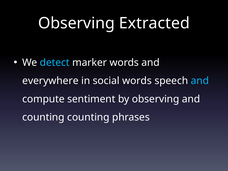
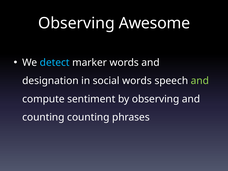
Extracted: Extracted -> Awesome (154, 23)
everywhere: everywhere -> designation (50, 81)
and colour: light blue -> light green (200, 81)
